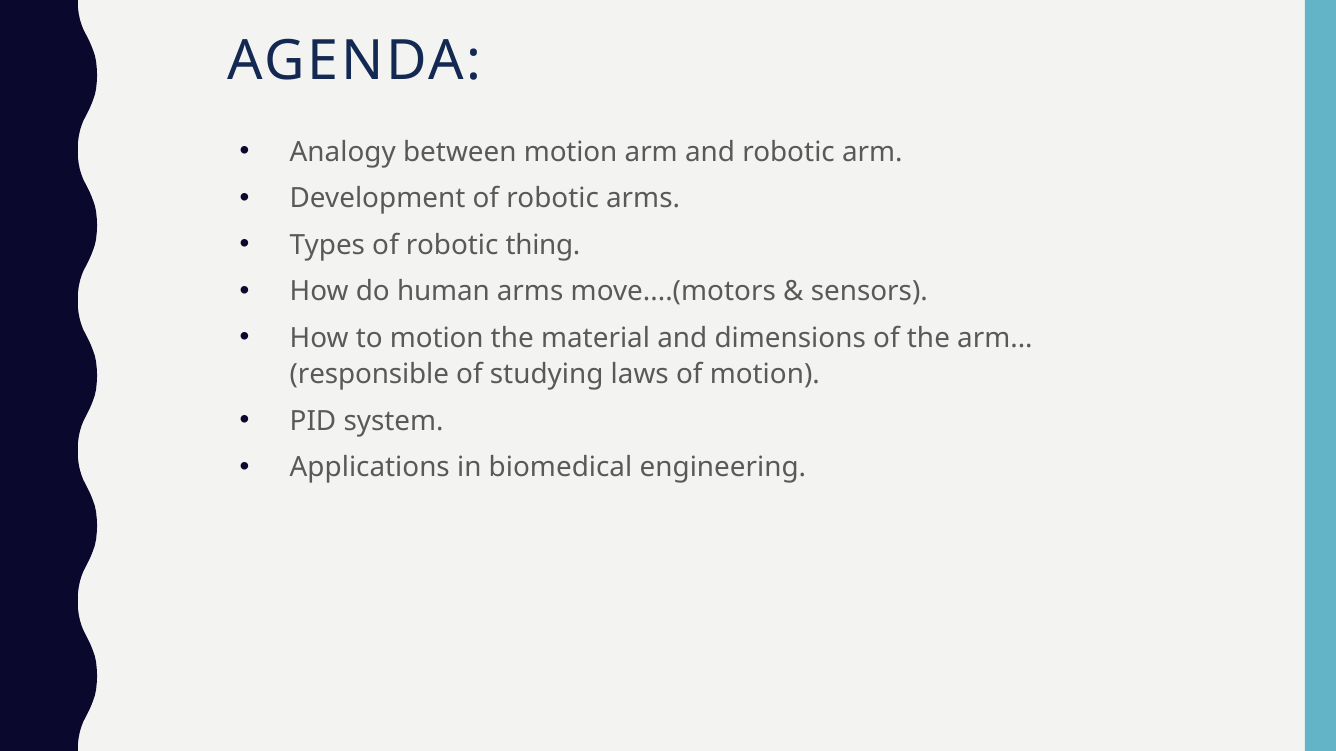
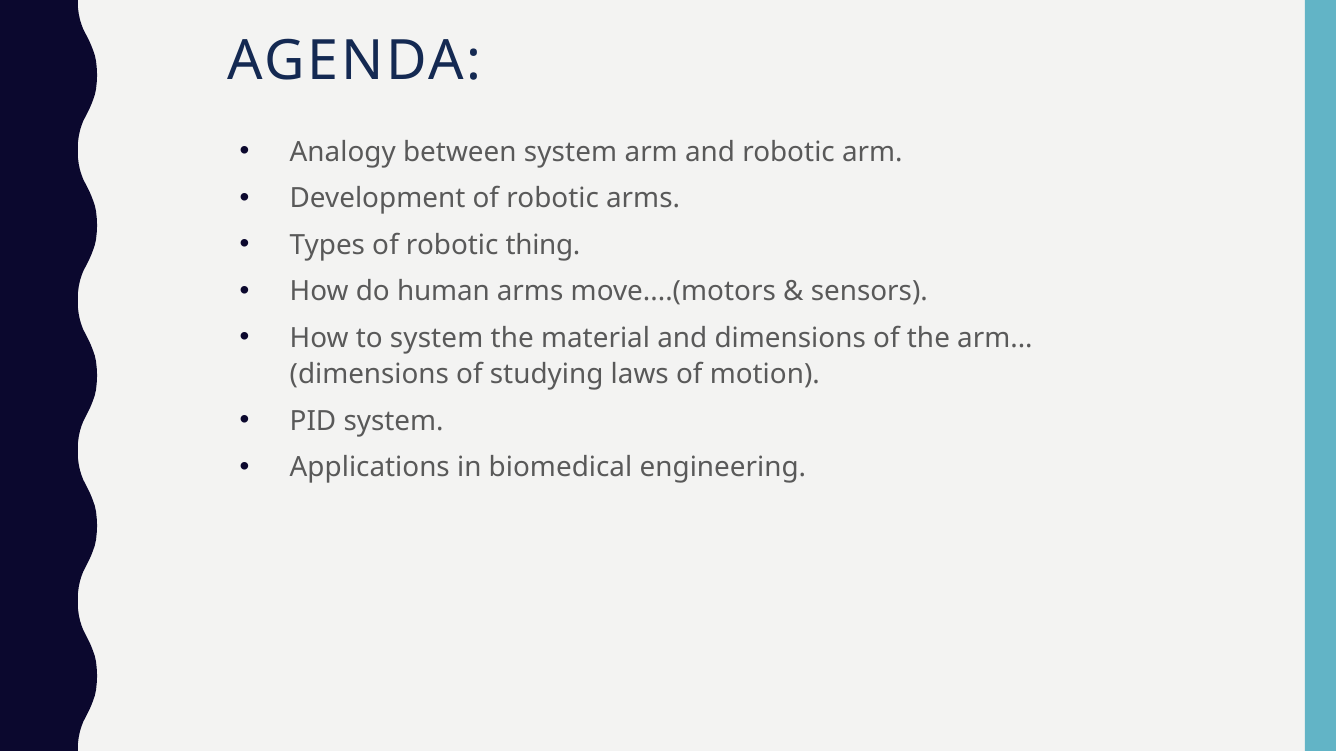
between motion: motion -> system (571, 152)
to motion: motion -> system (437, 338)
responsible: responsible -> dimensions (369, 375)
